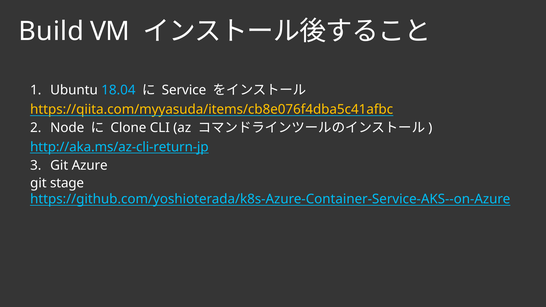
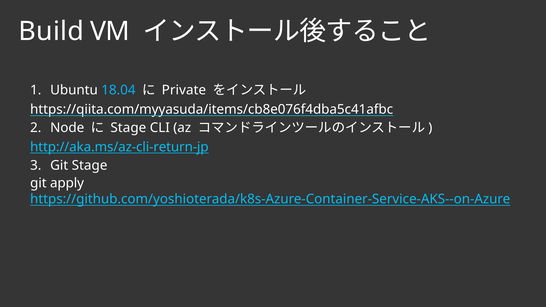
Service: Service -> Private (184, 90)
https://qiita.com/myyasuda/items/cb8e076f4dba5c41afbc colour: yellow -> white (212, 110)
Clone: Clone -> Stage (128, 128)
Git Azure: Azure -> Stage (90, 165)
stage: stage -> apply (67, 183)
